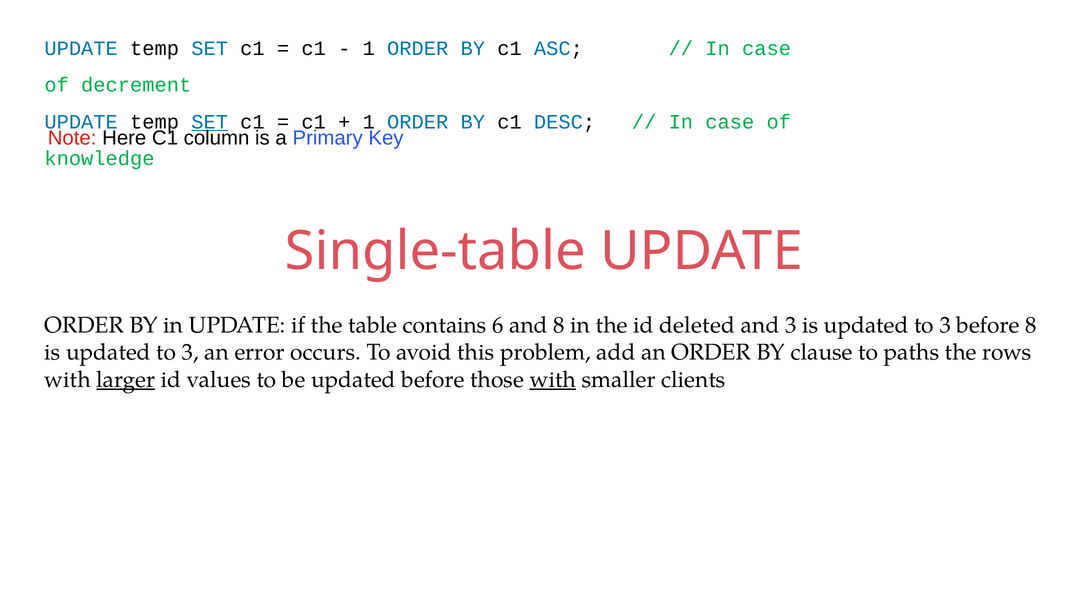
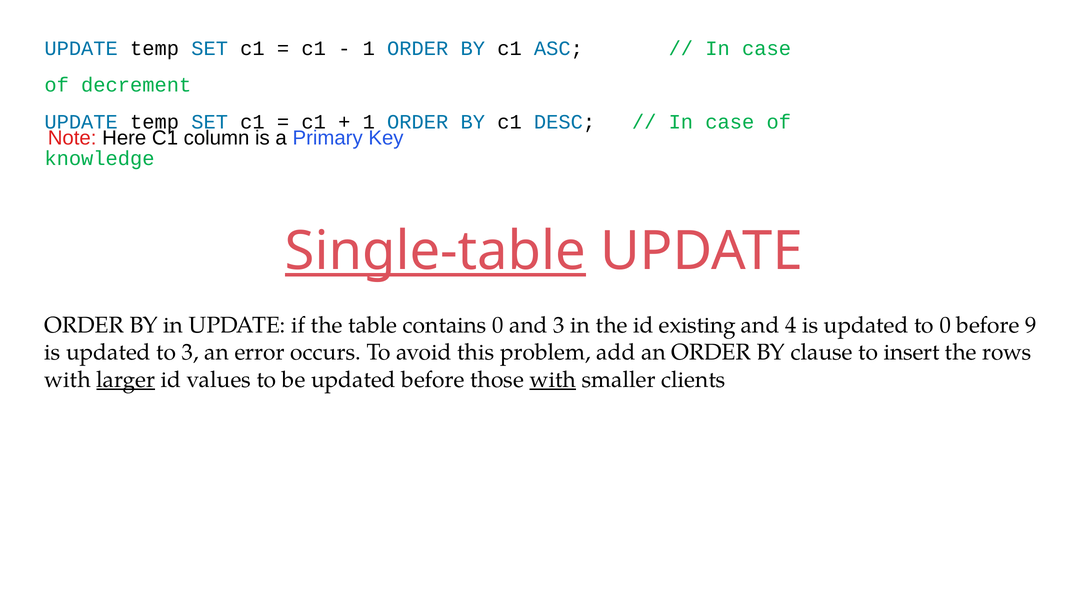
SET underline: present -> none (210, 122)
Single-table underline: none -> present (435, 251)
contains 6: 6 -> 0 (498, 325)
and 8: 8 -> 3 (559, 325)
deleted: deleted -> existing (697, 325)
and 3: 3 -> 4 (791, 325)
3: 3 -> 0 (945, 325)
before 8: 8 -> 9 (1031, 325)
paths: paths -> insert (912, 352)
